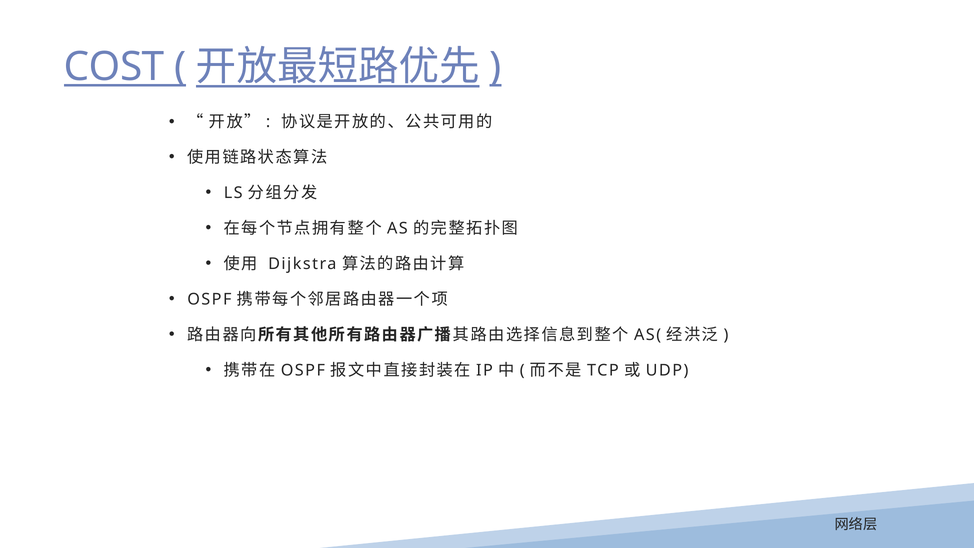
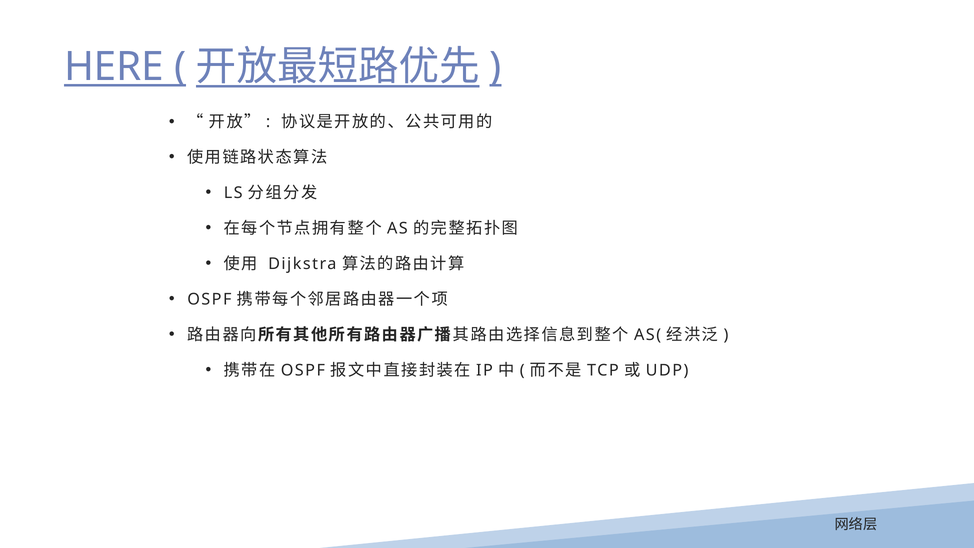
COST: COST -> HERE (114, 67)
